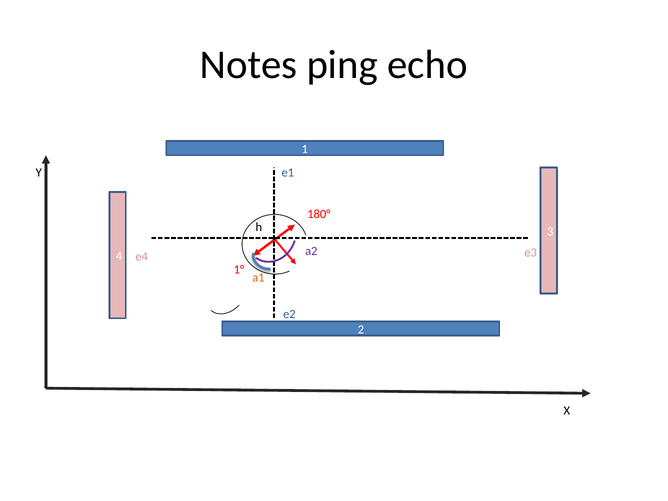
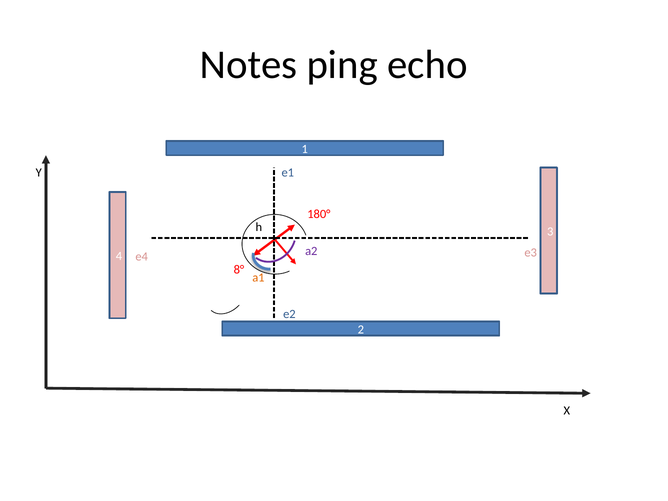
1°: 1° -> 8° (239, 269)
